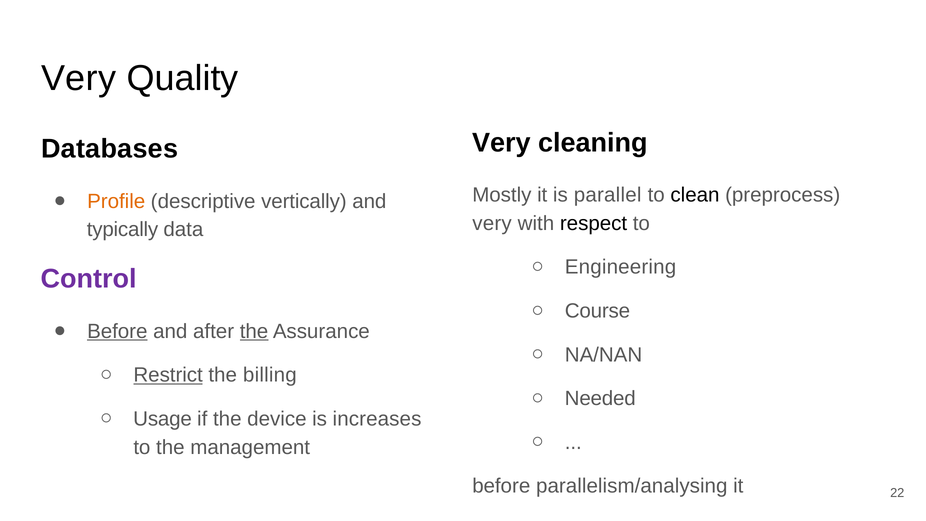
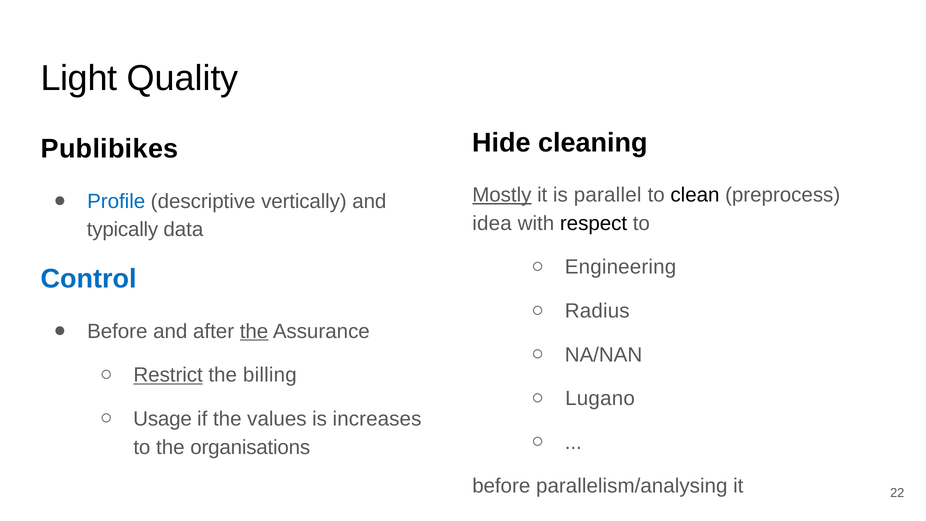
Very: Very -> Light (79, 78)
Very: Very -> Hide (501, 143)
Databases: Databases -> Publibikes (110, 149)
Mostly underline: none -> present (502, 195)
Profile colour: orange -> blue (116, 201)
very: very -> idea (492, 223)
Control colour: purple -> blue (89, 279)
Course: Course -> Radius (597, 311)
Before underline: present -> none (117, 331)
Needed: Needed -> Lugano (600, 398)
device: device -> values (277, 419)
management: management -> organisations (250, 447)
